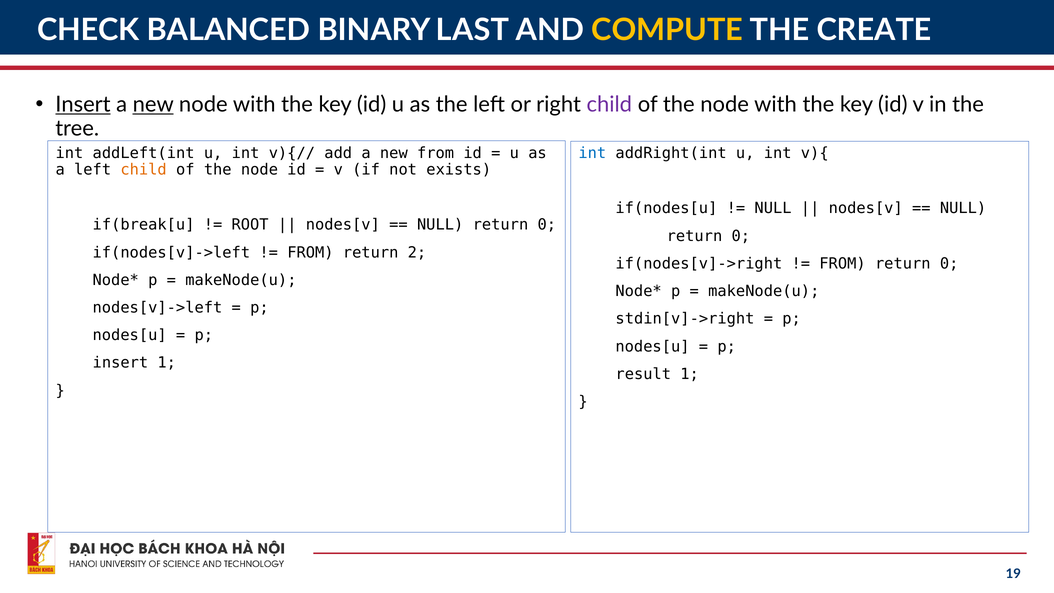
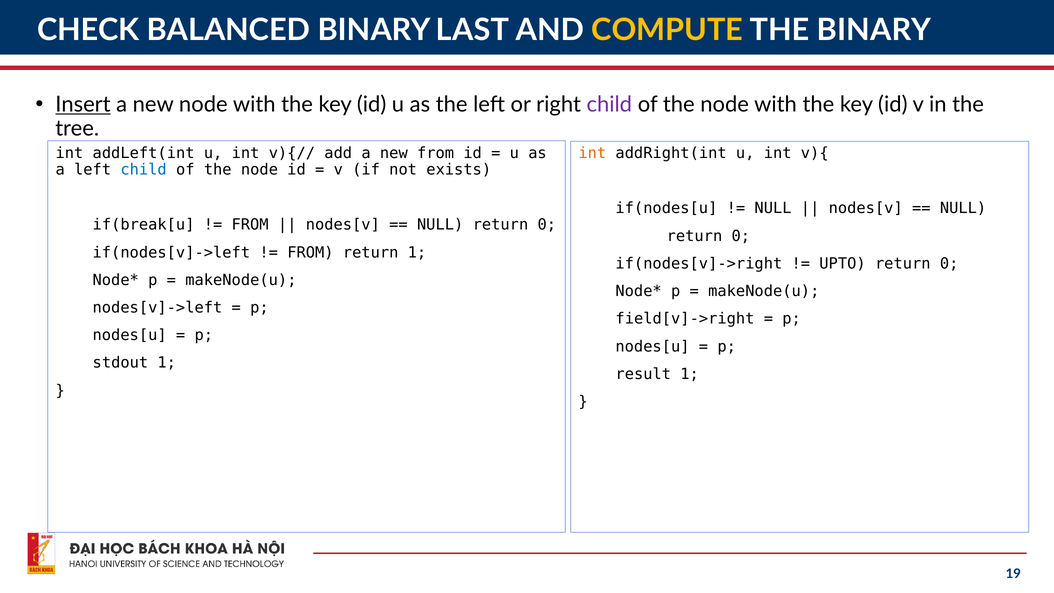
THE CREATE: CREATE -> BINARY (874, 30)
new underline: present -> none (153, 105)
int colour: blue -> orange (592, 153)
child colour: orange -> blue (144, 170)
ROOT: ROOT -> FROM (250, 225)
return 2: 2 -> 1 (417, 252)
FROM: FROM -> UPTO (843, 264)
stdin[v]->right: stdin[v]->right -> field[v]->right (685, 319)
insert: insert -> stdout (120, 363)
